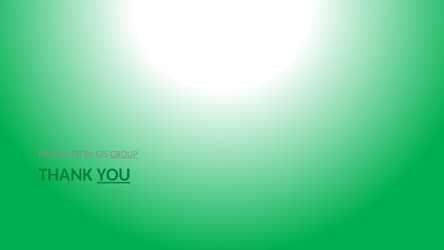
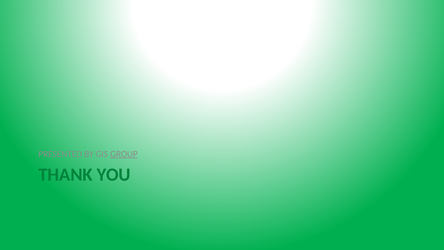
YOU underline: present -> none (114, 175)
